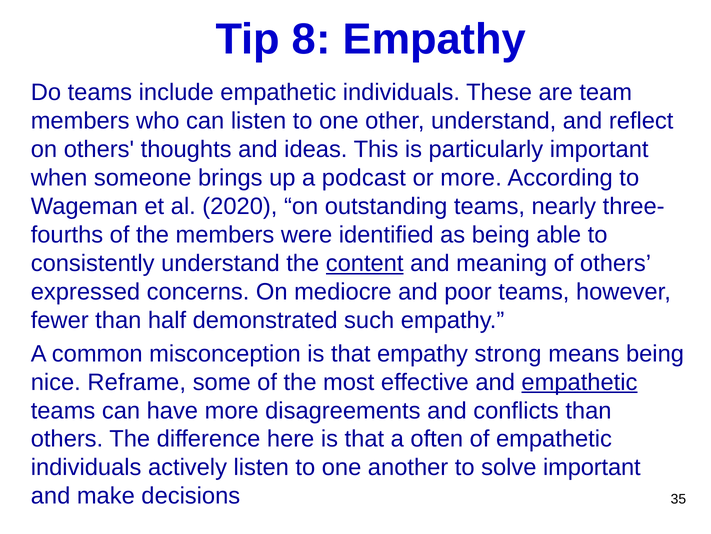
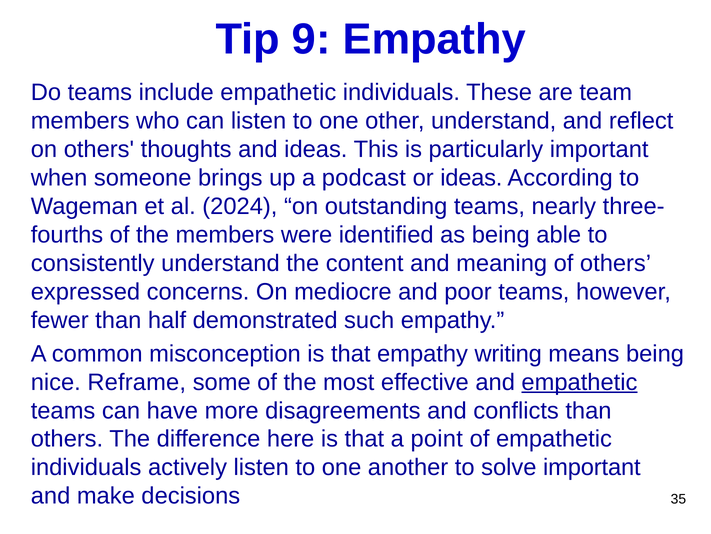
8: 8 -> 9 (311, 39)
or more: more -> ideas (471, 178)
2020: 2020 -> 2024 (240, 206)
content underline: present -> none (365, 263)
strong: strong -> writing (508, 353)
often: often -> point (437, 439)
